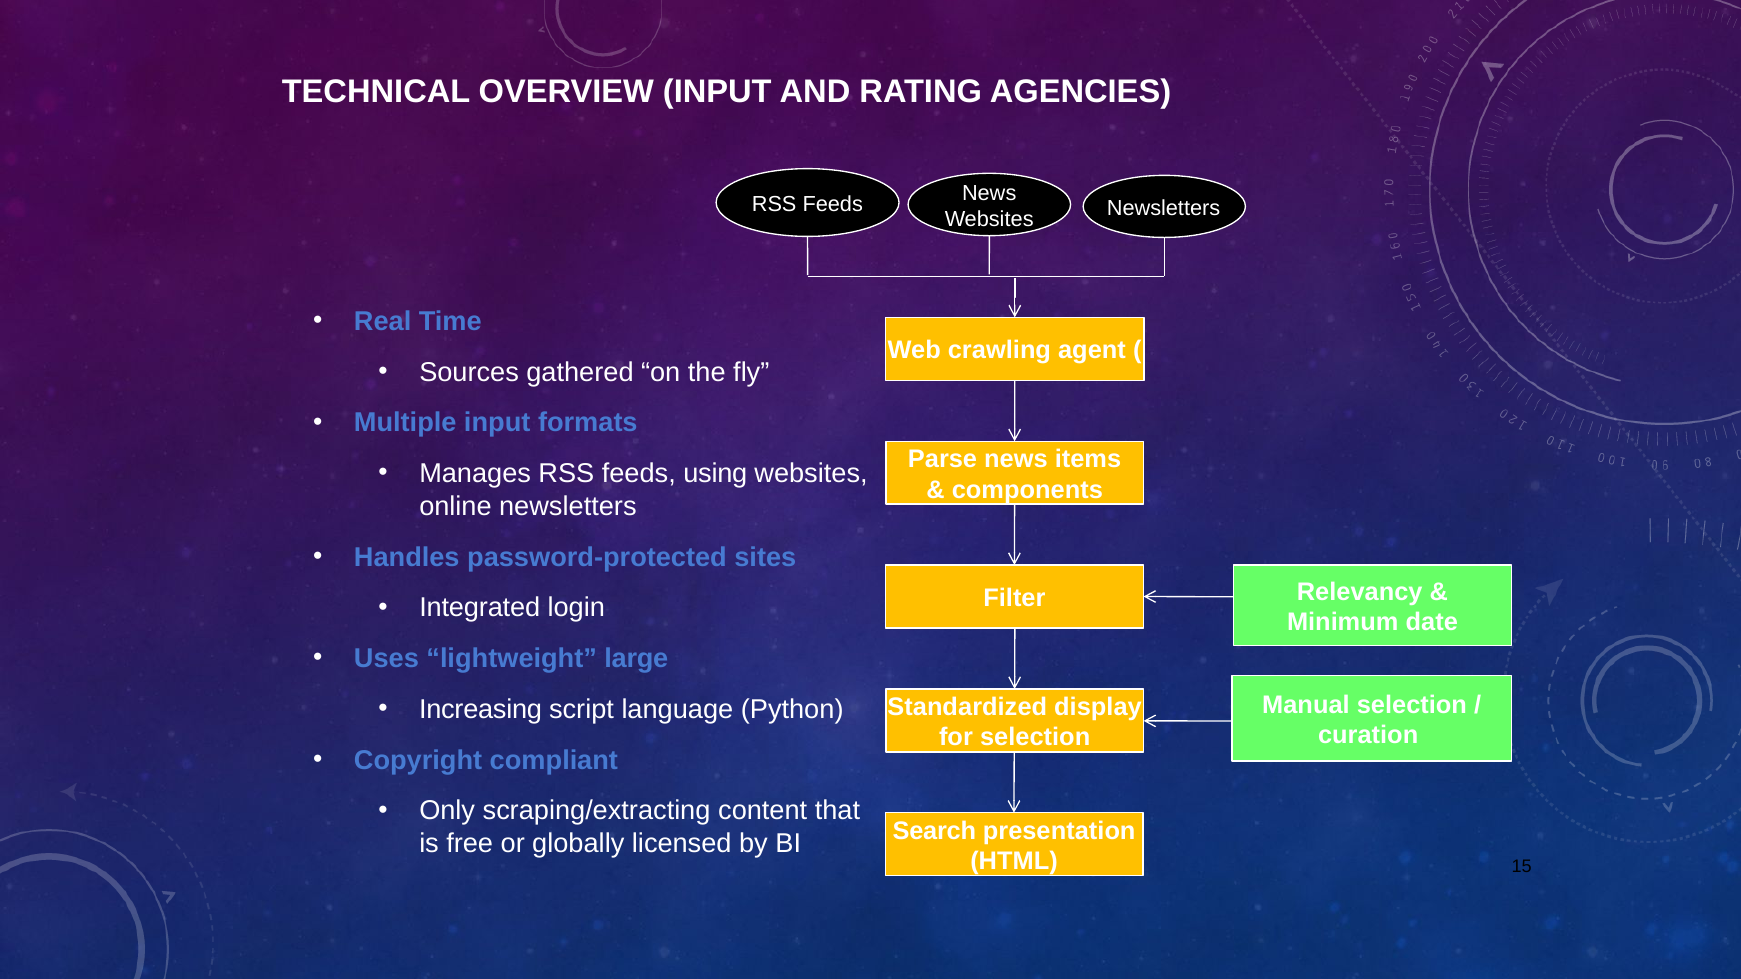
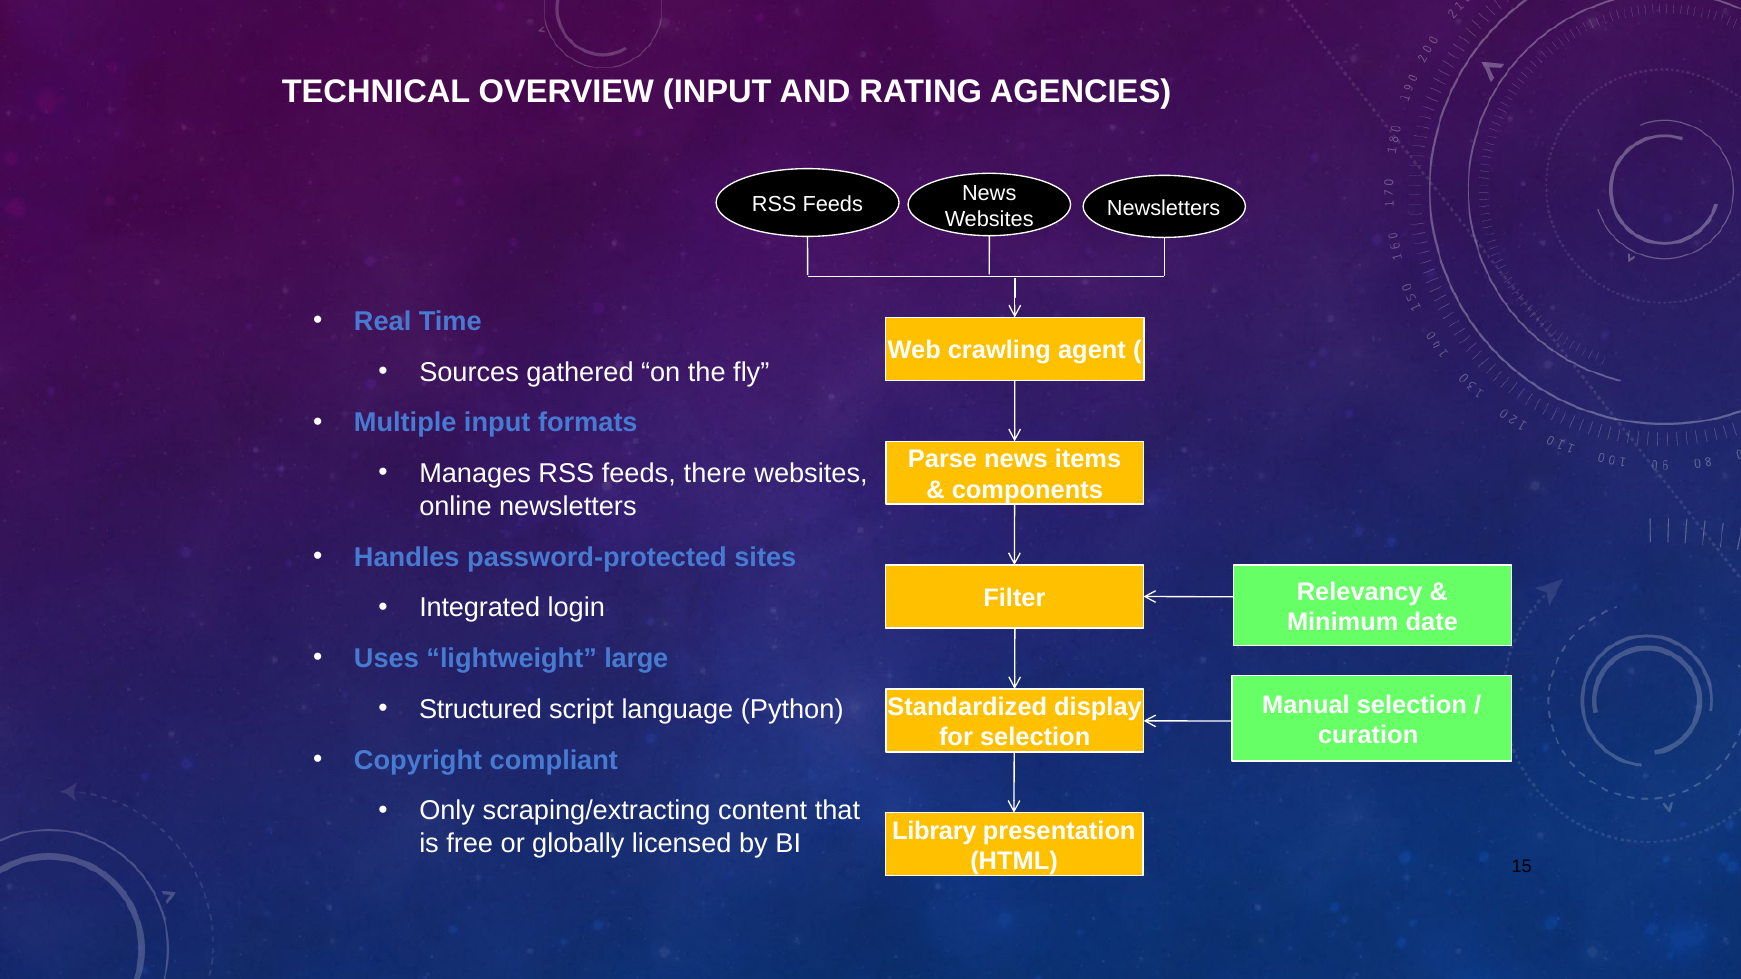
using: using -> there (715, 474)
Increasing: Increasing -> Structured (481, 710)
Search: Search -> Library (934, 831)
